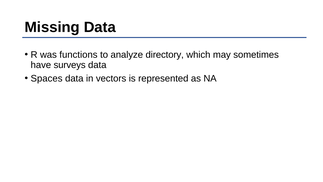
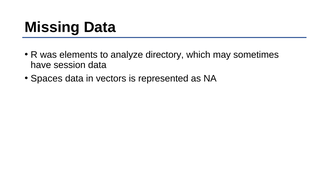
functions: functions -> elements (78, 55)
surveys: surveys -> session (70, 65)
